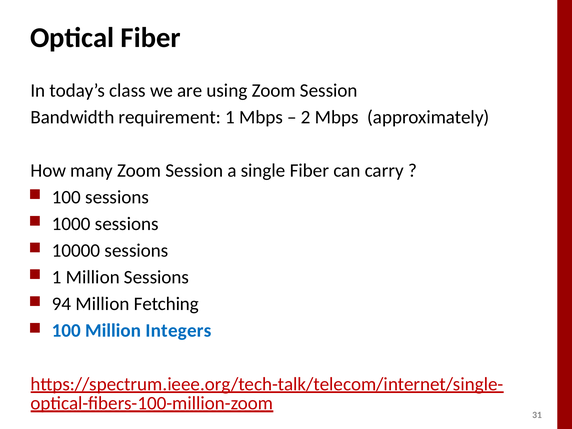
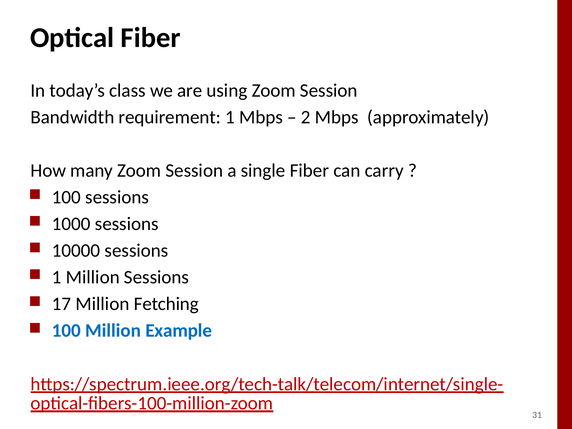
94: 94 -> 17 (62, 304)
Integers: Integers -> Example (179, 331)
